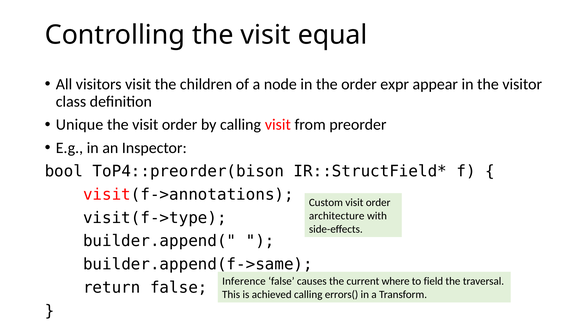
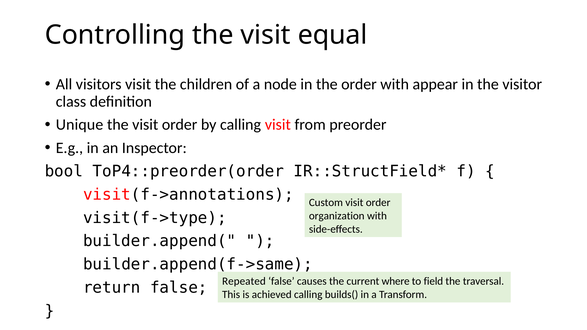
order expr: expr -> with (395, 84)
ToP4::preorder(bison: ToP4::preorder(bison -> ToP4::preorder(order (188, 171)
architecture: architecture -> organization (337, 216)
Inference: Inference -> Repeated (244, 281)
errors(: errors( -> builds( (342, 295)
